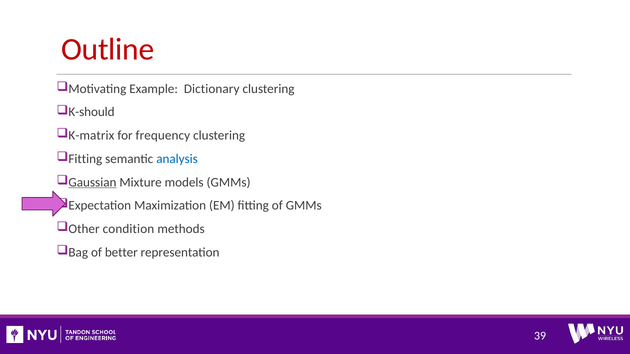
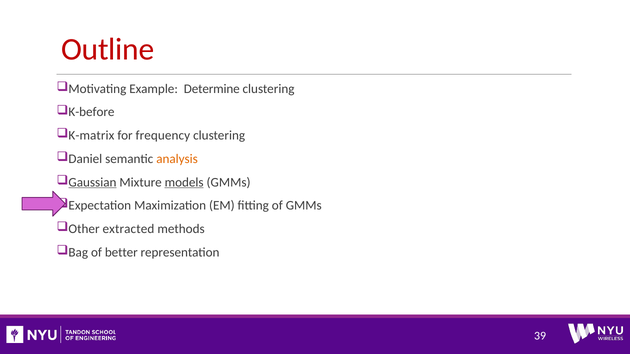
Dictionary: Dictionary -> Determine (212, 89)
K-should: K-should -> K-before (91, 112)
Fitting: Fitting -> Daniel (85, 159)
analysis colour: blue -> orange (177, 159)
models underline: none -> present (184, 182)
condition: condition -> extracted (128, 229)
